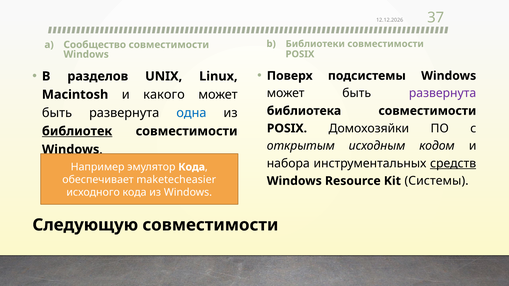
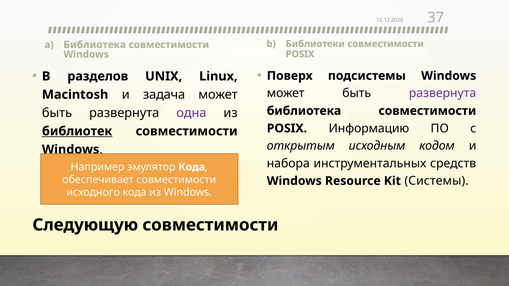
Сообщество: Сообщество -> Библиотека (95, 45)
какого: какого -> задача (164, 95)
одна colour: blue -> purple (191, 113)
Домохозяйки: Домохозяйки -> Информацию (369, 128)
средств underline: present -> none (453, 164)
обеспечивает maketecheasier: maketecheasier -> совместимости (176, 180)
